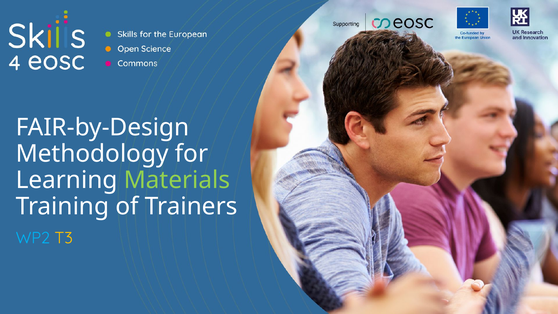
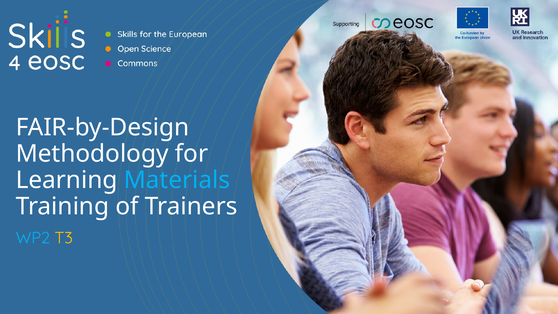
Materials colour: light green -> light blue (177, 180)
